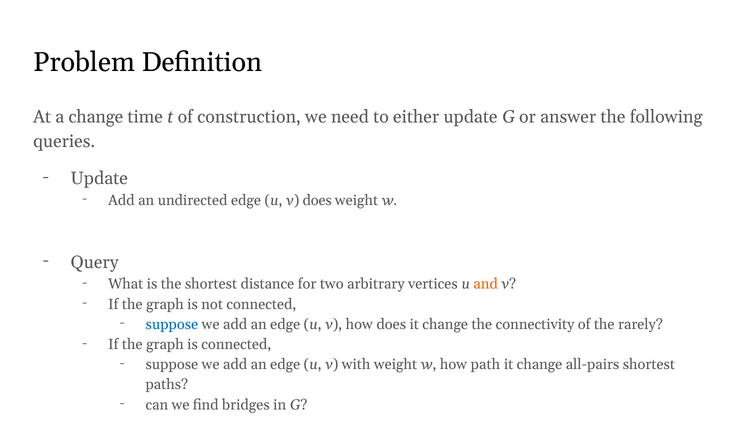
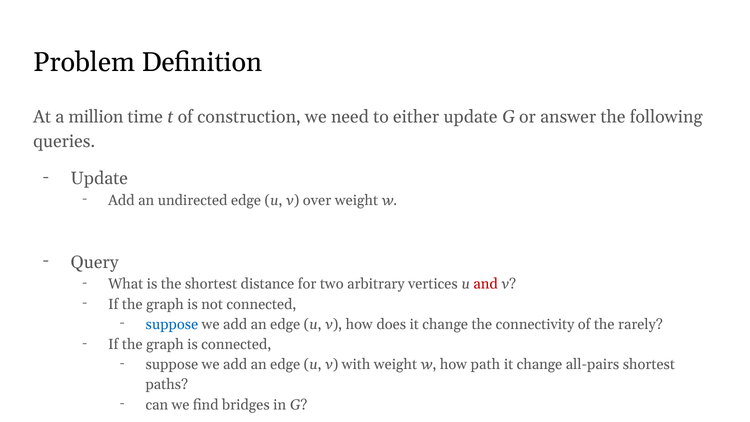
a change: change -> million (96, 117)
v does: does -> over (317, 200)
and colour: orange -> red (486, 284)
